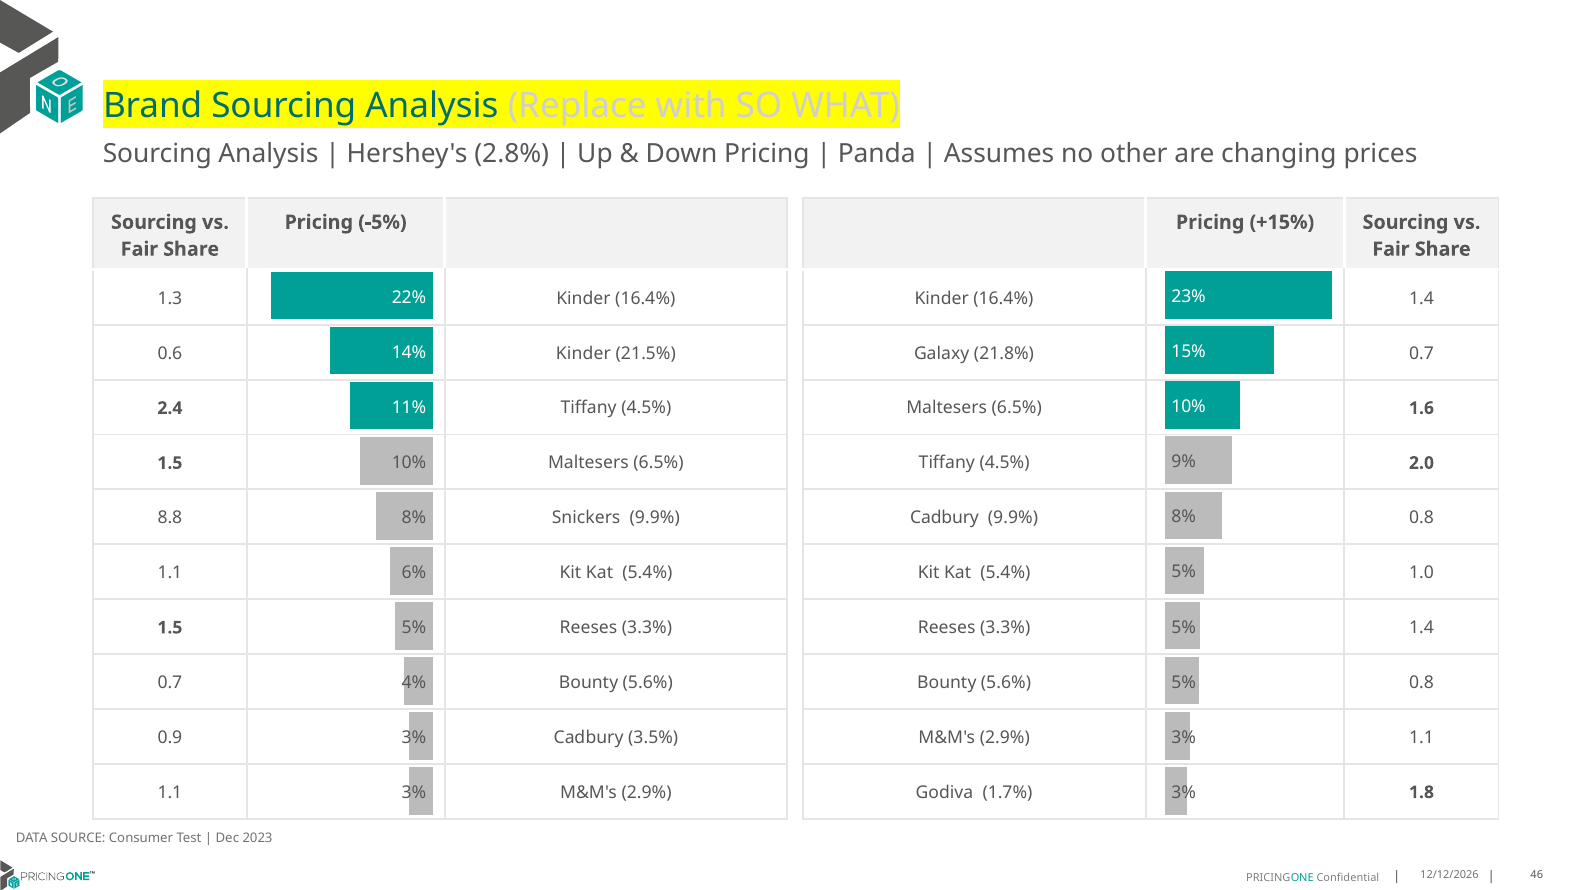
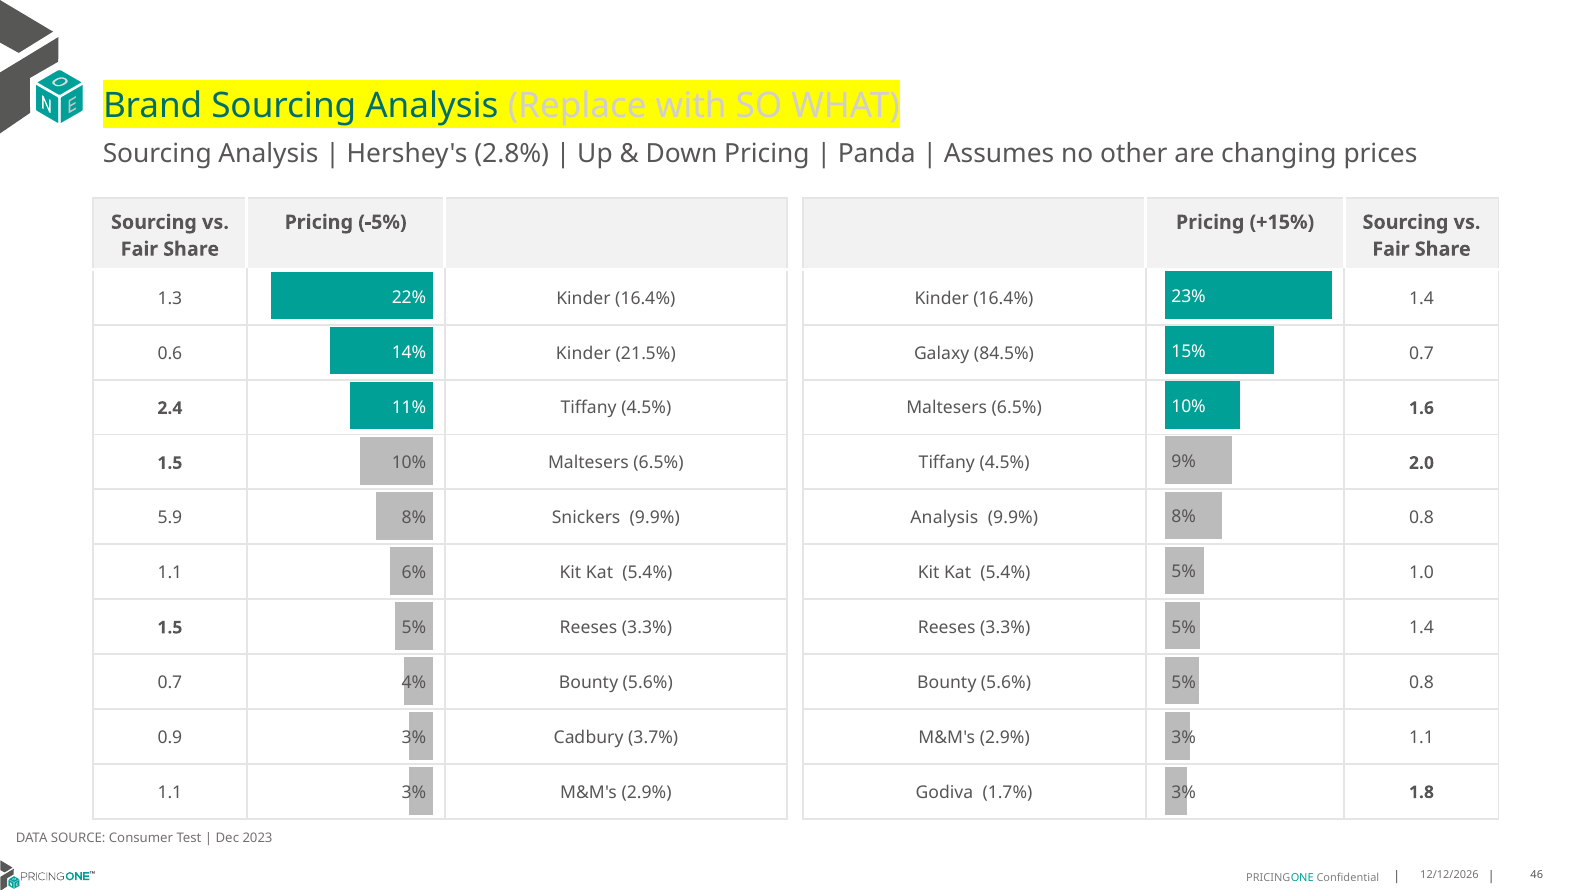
21.8%: 21.8% -> 84.5% (1004, 353)
8.8: 8.8 -> 5.9 (170, 518)
Cadbury: Cadbury -> Analysis (944, 518)
3.5%: 3.5% -> 3.7% (653, 737)
